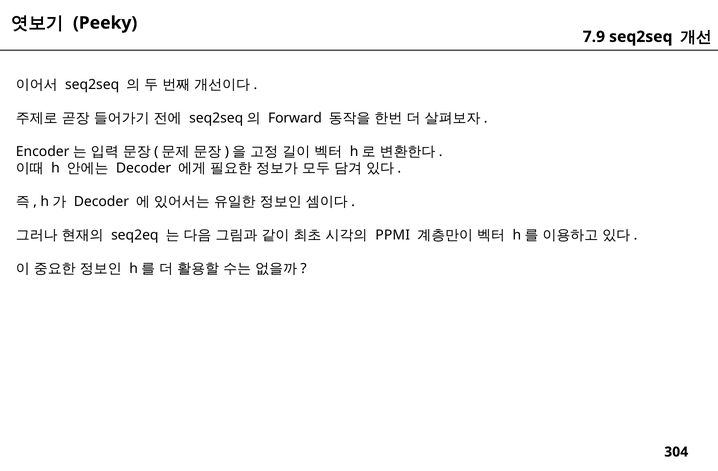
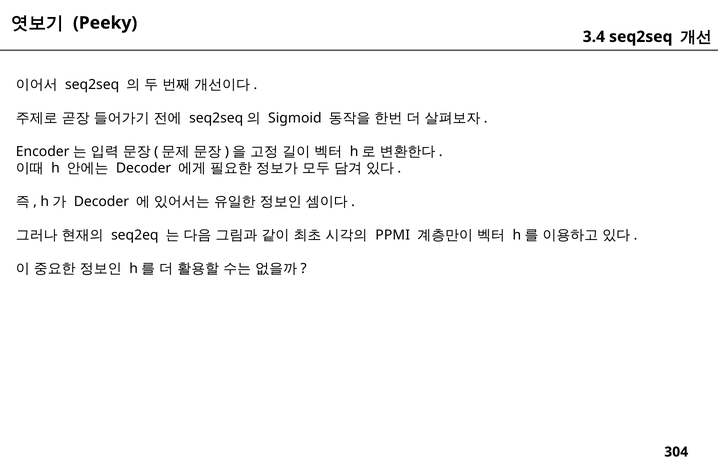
7.9: 7.9 -> 3.4 (594, 37)
Forward: Forward -> Sigmoid (295, 118)
